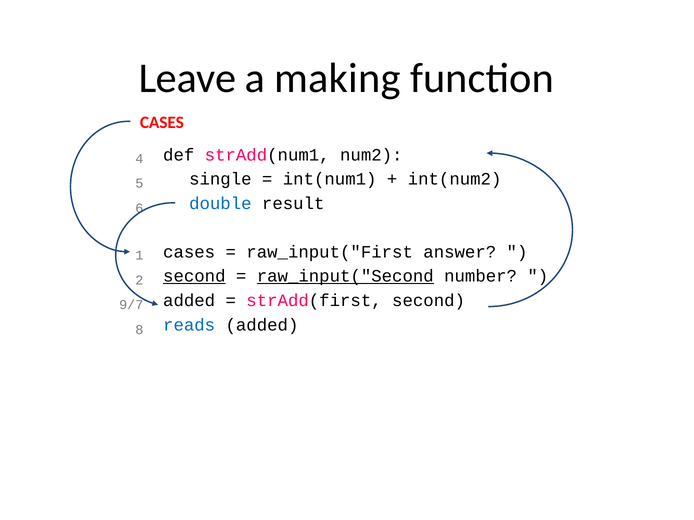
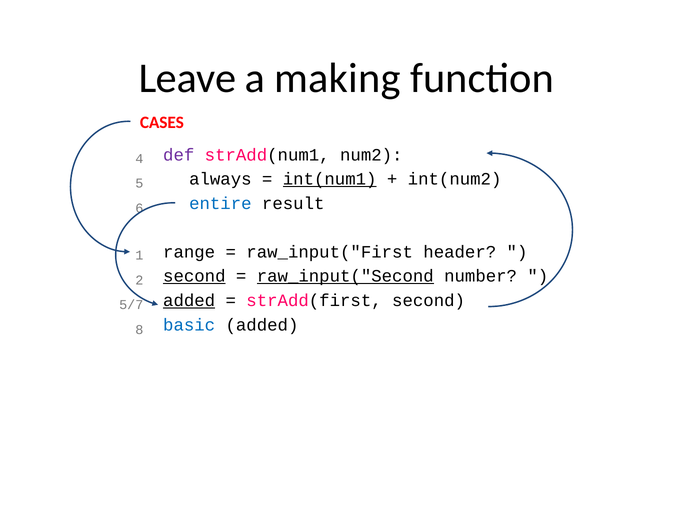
def colour: black -> purple (179, 155)
single: single -> always (220, 179)
int(num1 underline: none -> present (330, 179)
double: double -> entire (220, 204)
cases: cases -> range (189, 252)
answer: answer -> header (460, 252)
added underline: none -> present (189, 301)
9/7: 9/7 -> 5/7 (131, 305)
reads: reads -> basic (189, 325)
